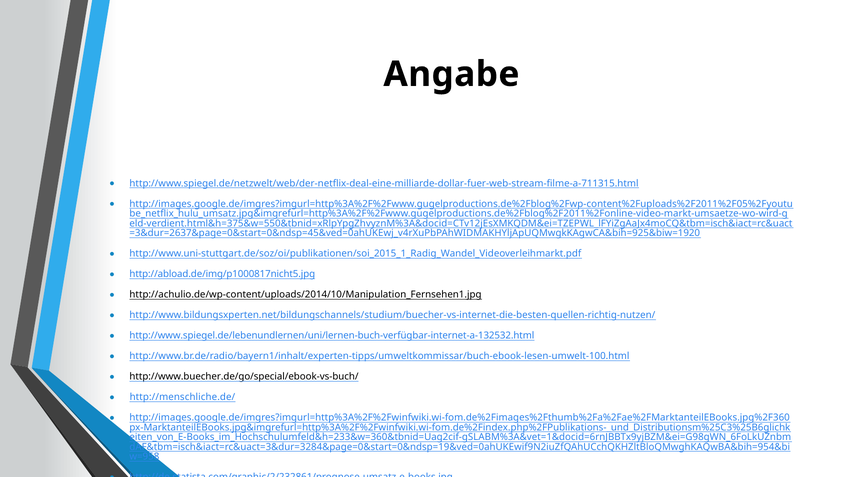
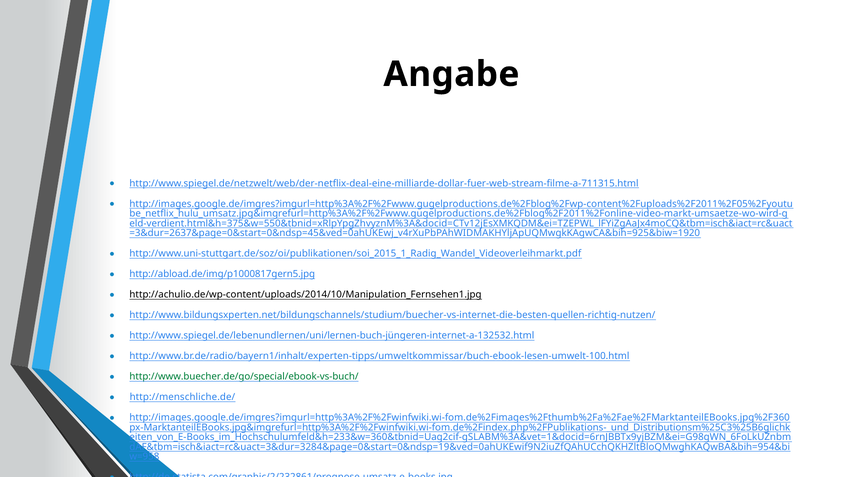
http://abload.de/img/p1000817nicht5.jpg: http://abload.de/img/p1000817nicht5.jpg -> http://abload.de/img/p1000817gern5.jpg (222, 274)
http://www.spiegel.de/lebenundlernen/uni/lernen-buch-verfügbar-internet-a-132532.html: http://www.spiegel.de/lebenundlernen/uni/lernen-buch-verfügbar-internet-a-132532.html -> http://www.spiegel.de/lebenundlernen/uni/lernen-buch-jüngeren-internet-a-132532.html (332, 336)
http://www.buecher.de/go/special/ebook-vs-buch/ colour: black -> green (244, 377)
